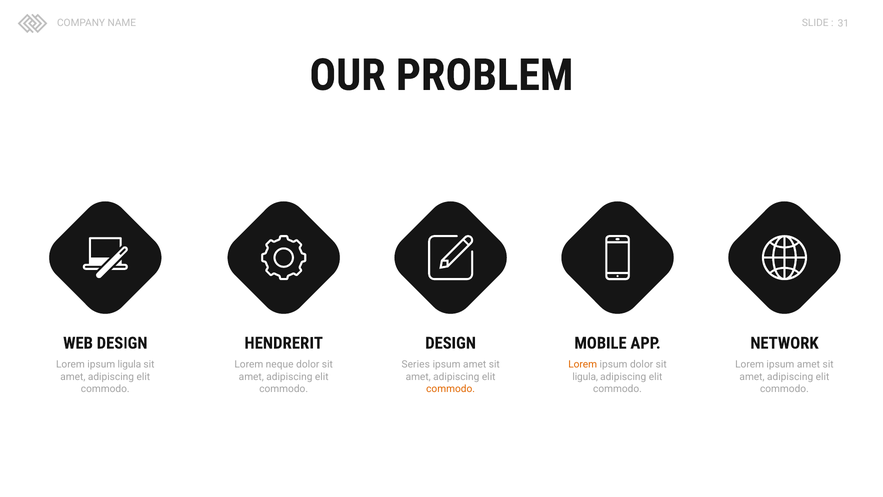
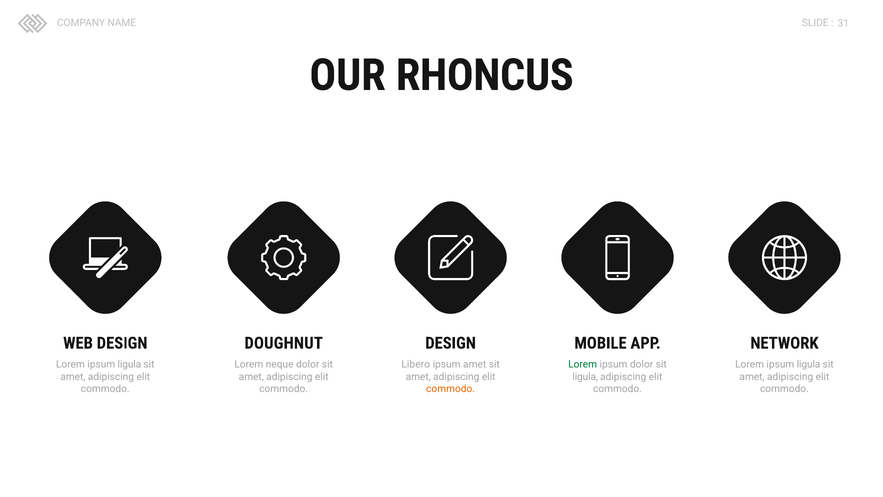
PROBLEM: PROBLEM -> RHONCUS (485, 75)
HENDRERIT: HENDRERIT -> DOUGHNUT (284, 343)
Series: Series -> Libero (416, 364)
Lorem colour: orange -> green (583, 364)
amet: amet -> ligula (809, 364)
